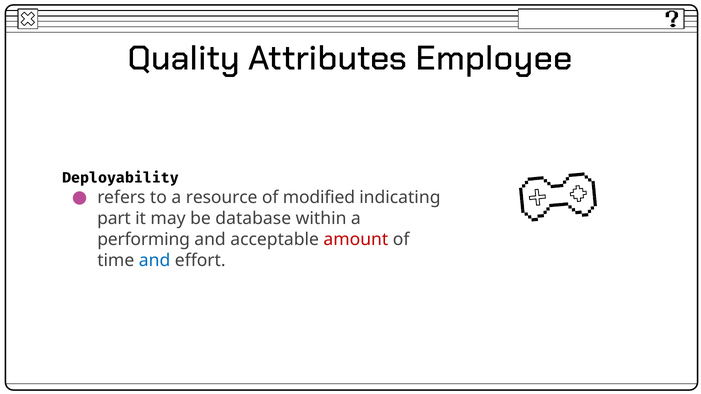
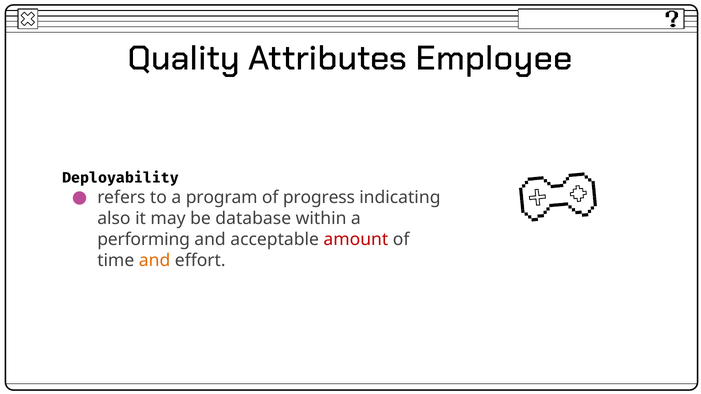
resource: resource -> program (222, 198)
modified: modified -> progress (319, 198)
part: part -> also (114, 219)
and colour: blue -> orange (155, 261)
